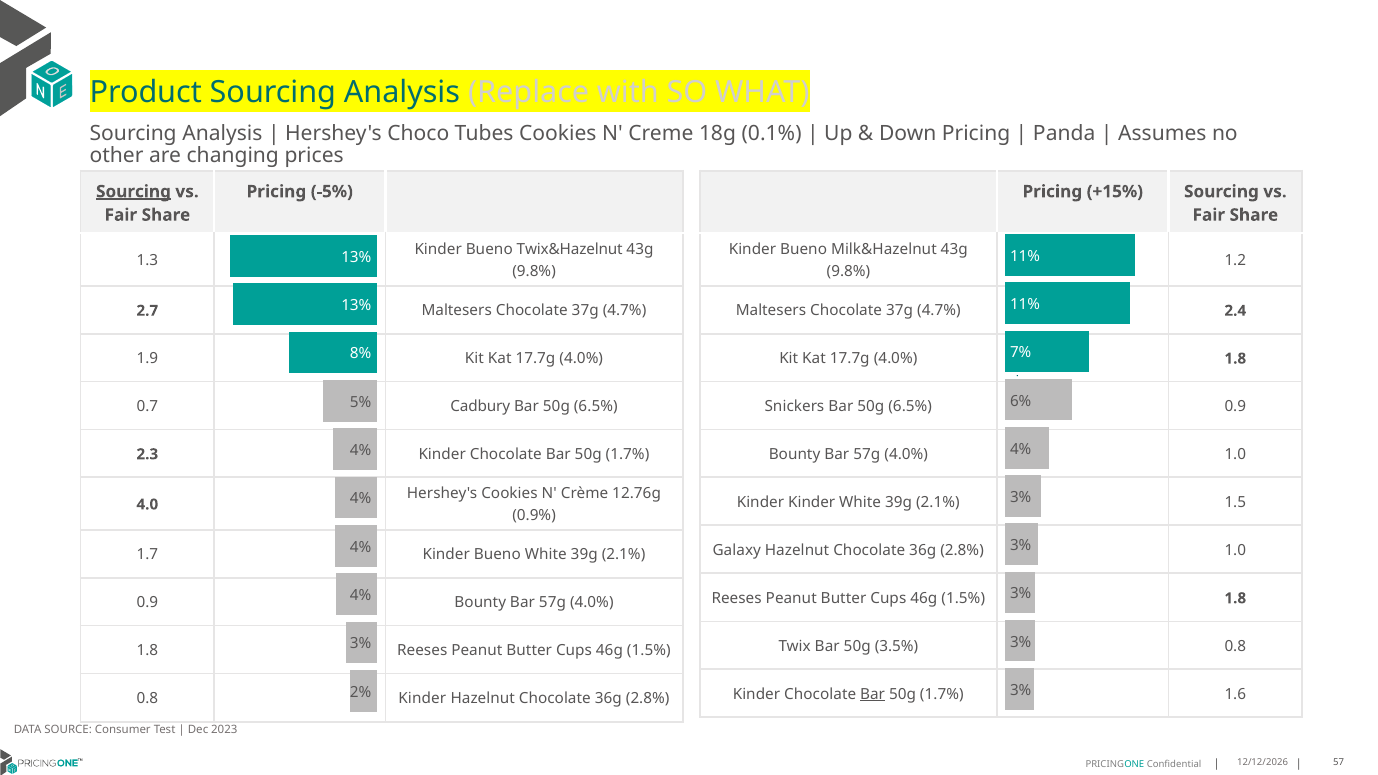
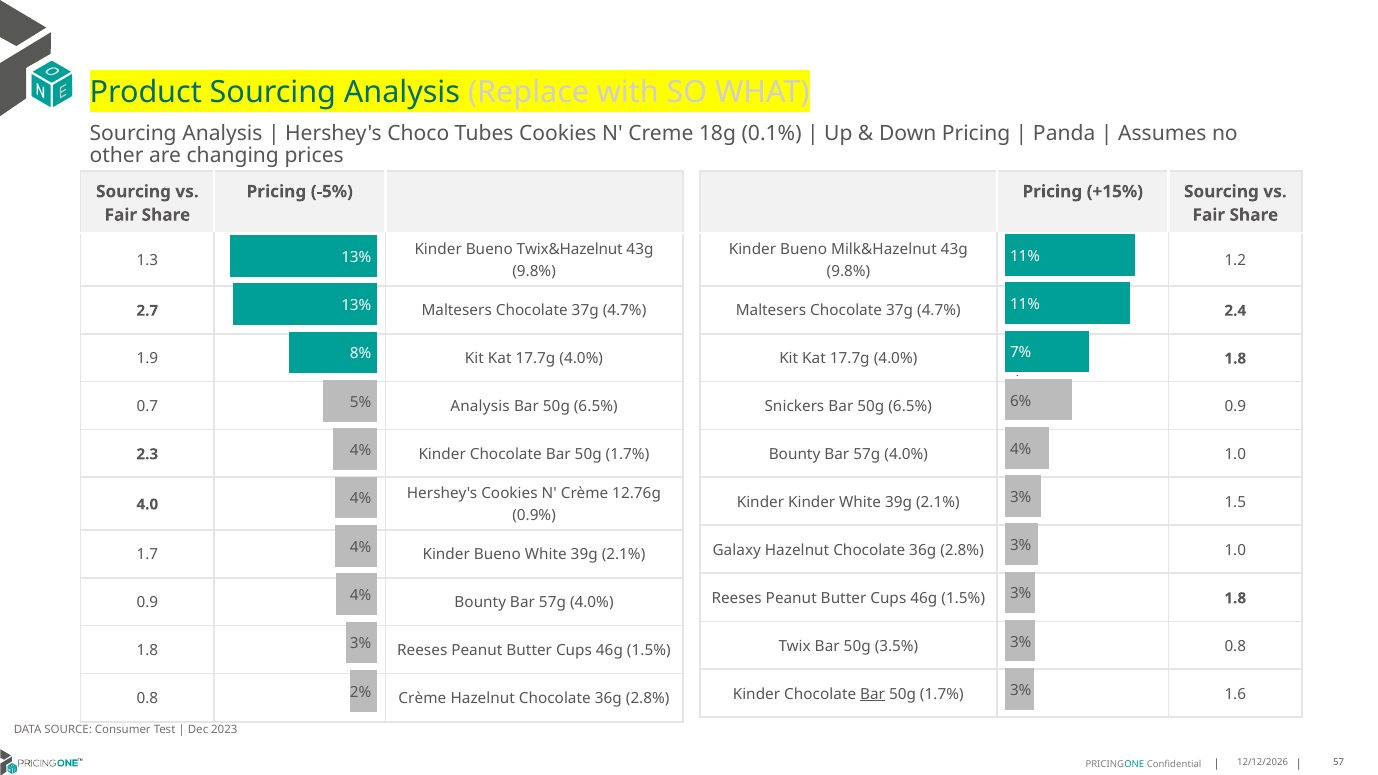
Sourcing underline: present -> none (133, 192)
0.7 Cadbury: Cadbury -> Analysis (480, 406)
Kinder: Kinder -> Crème (422, 699)
